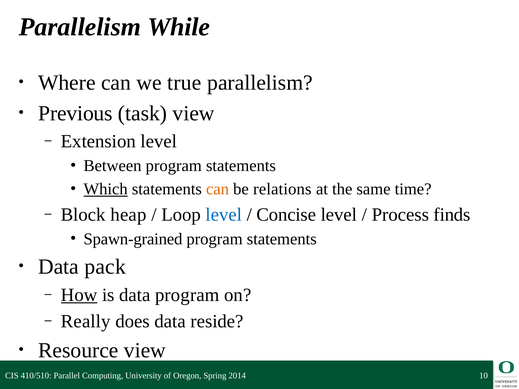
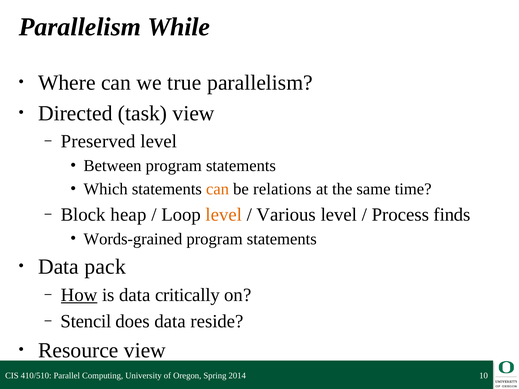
Previous: Previous -> Directed (75, 113)
Extension: Extension -> Preserved (98, 141)
Which underline: present -> none (106, 189)
level colour: blue -> orange (224, 215)
Concise: Concise -> Various (286, 215)
Spawn-grained: Spawn-grained -> Words-grained (133, 239)
data program: program -> critically (187, 295)
Really: Really -> Stencil (86, 322)
